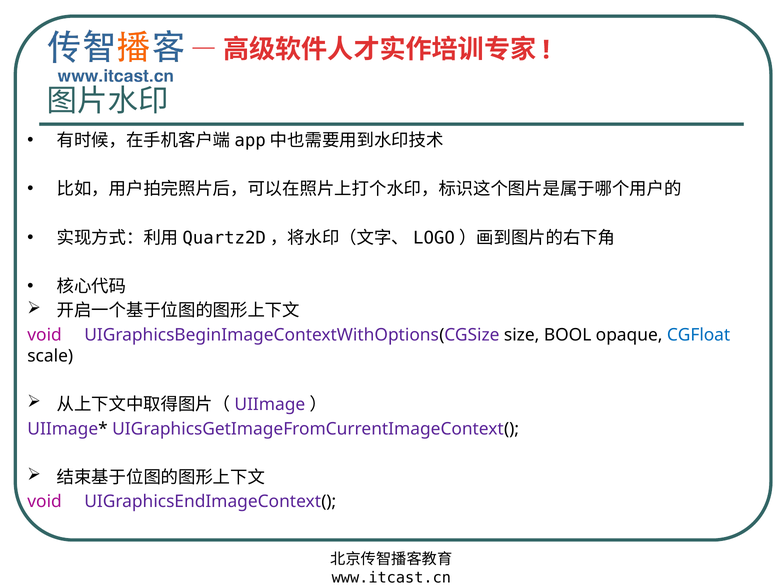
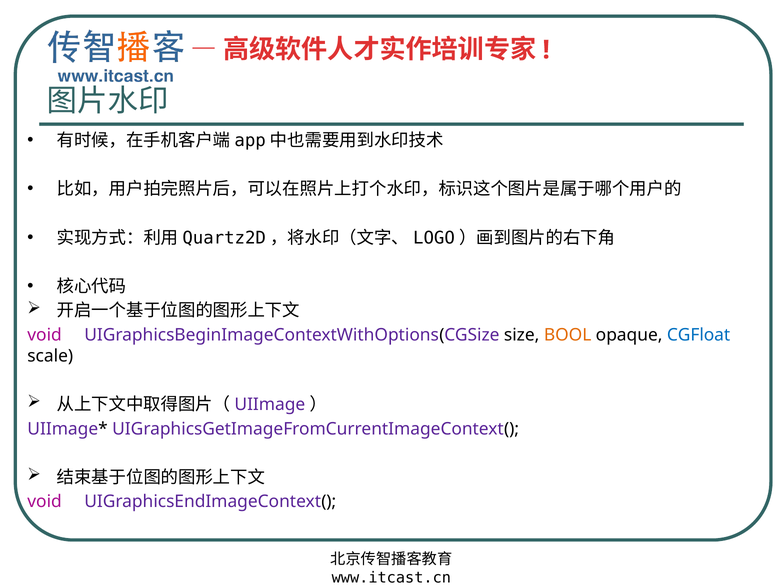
BOOL colour: black -> orange (568, 335)
